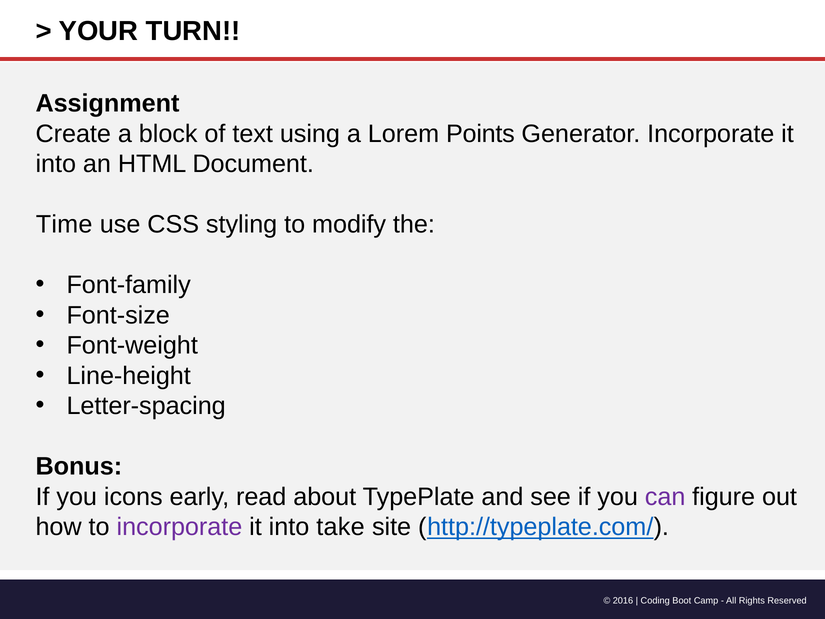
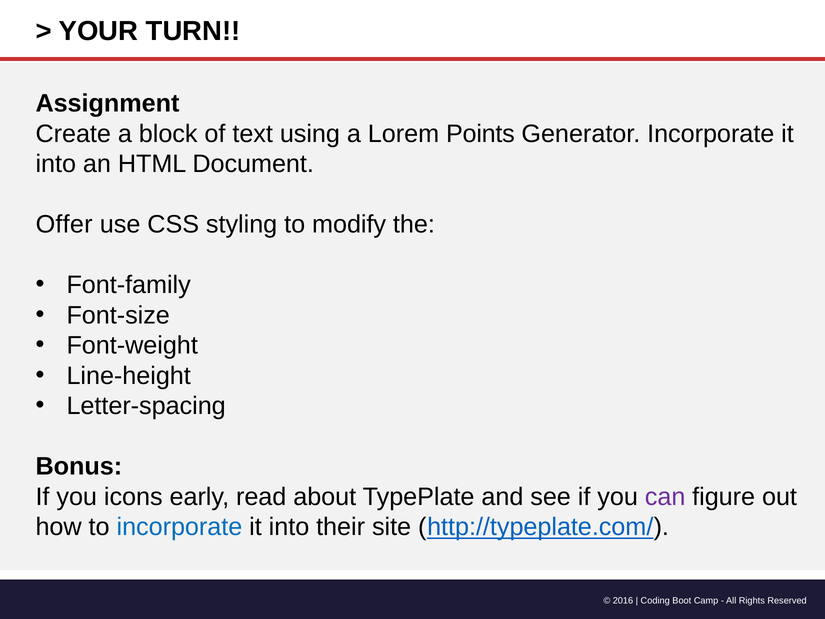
Time: Time -> Offer (64, 224)
incorporate colour: purple -> blue (179, 527)
take: take -> their (341, 527)
